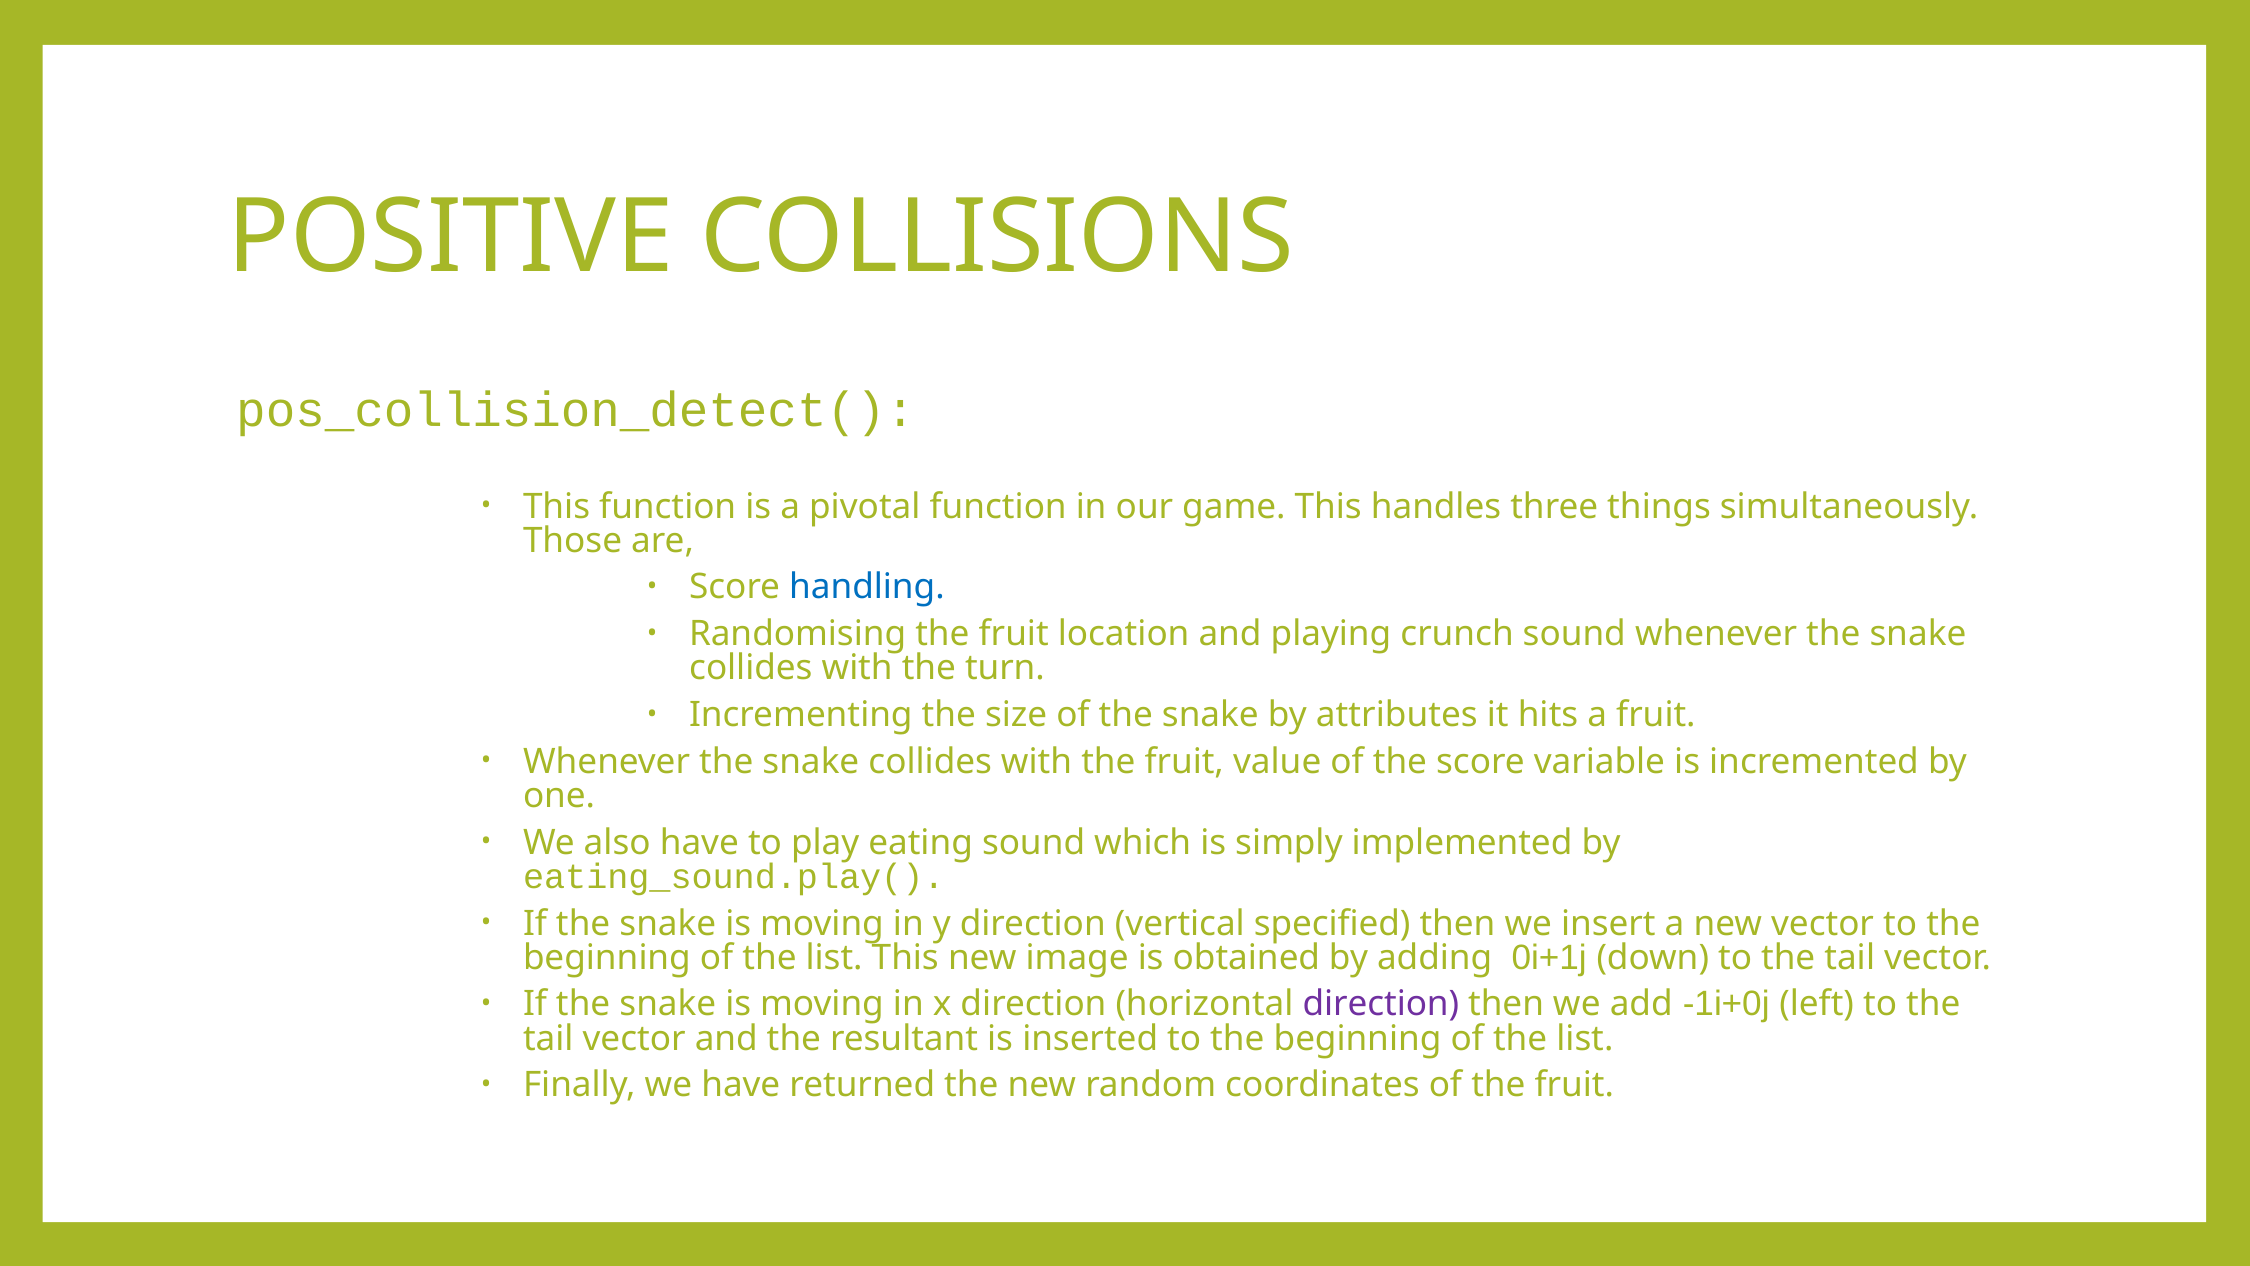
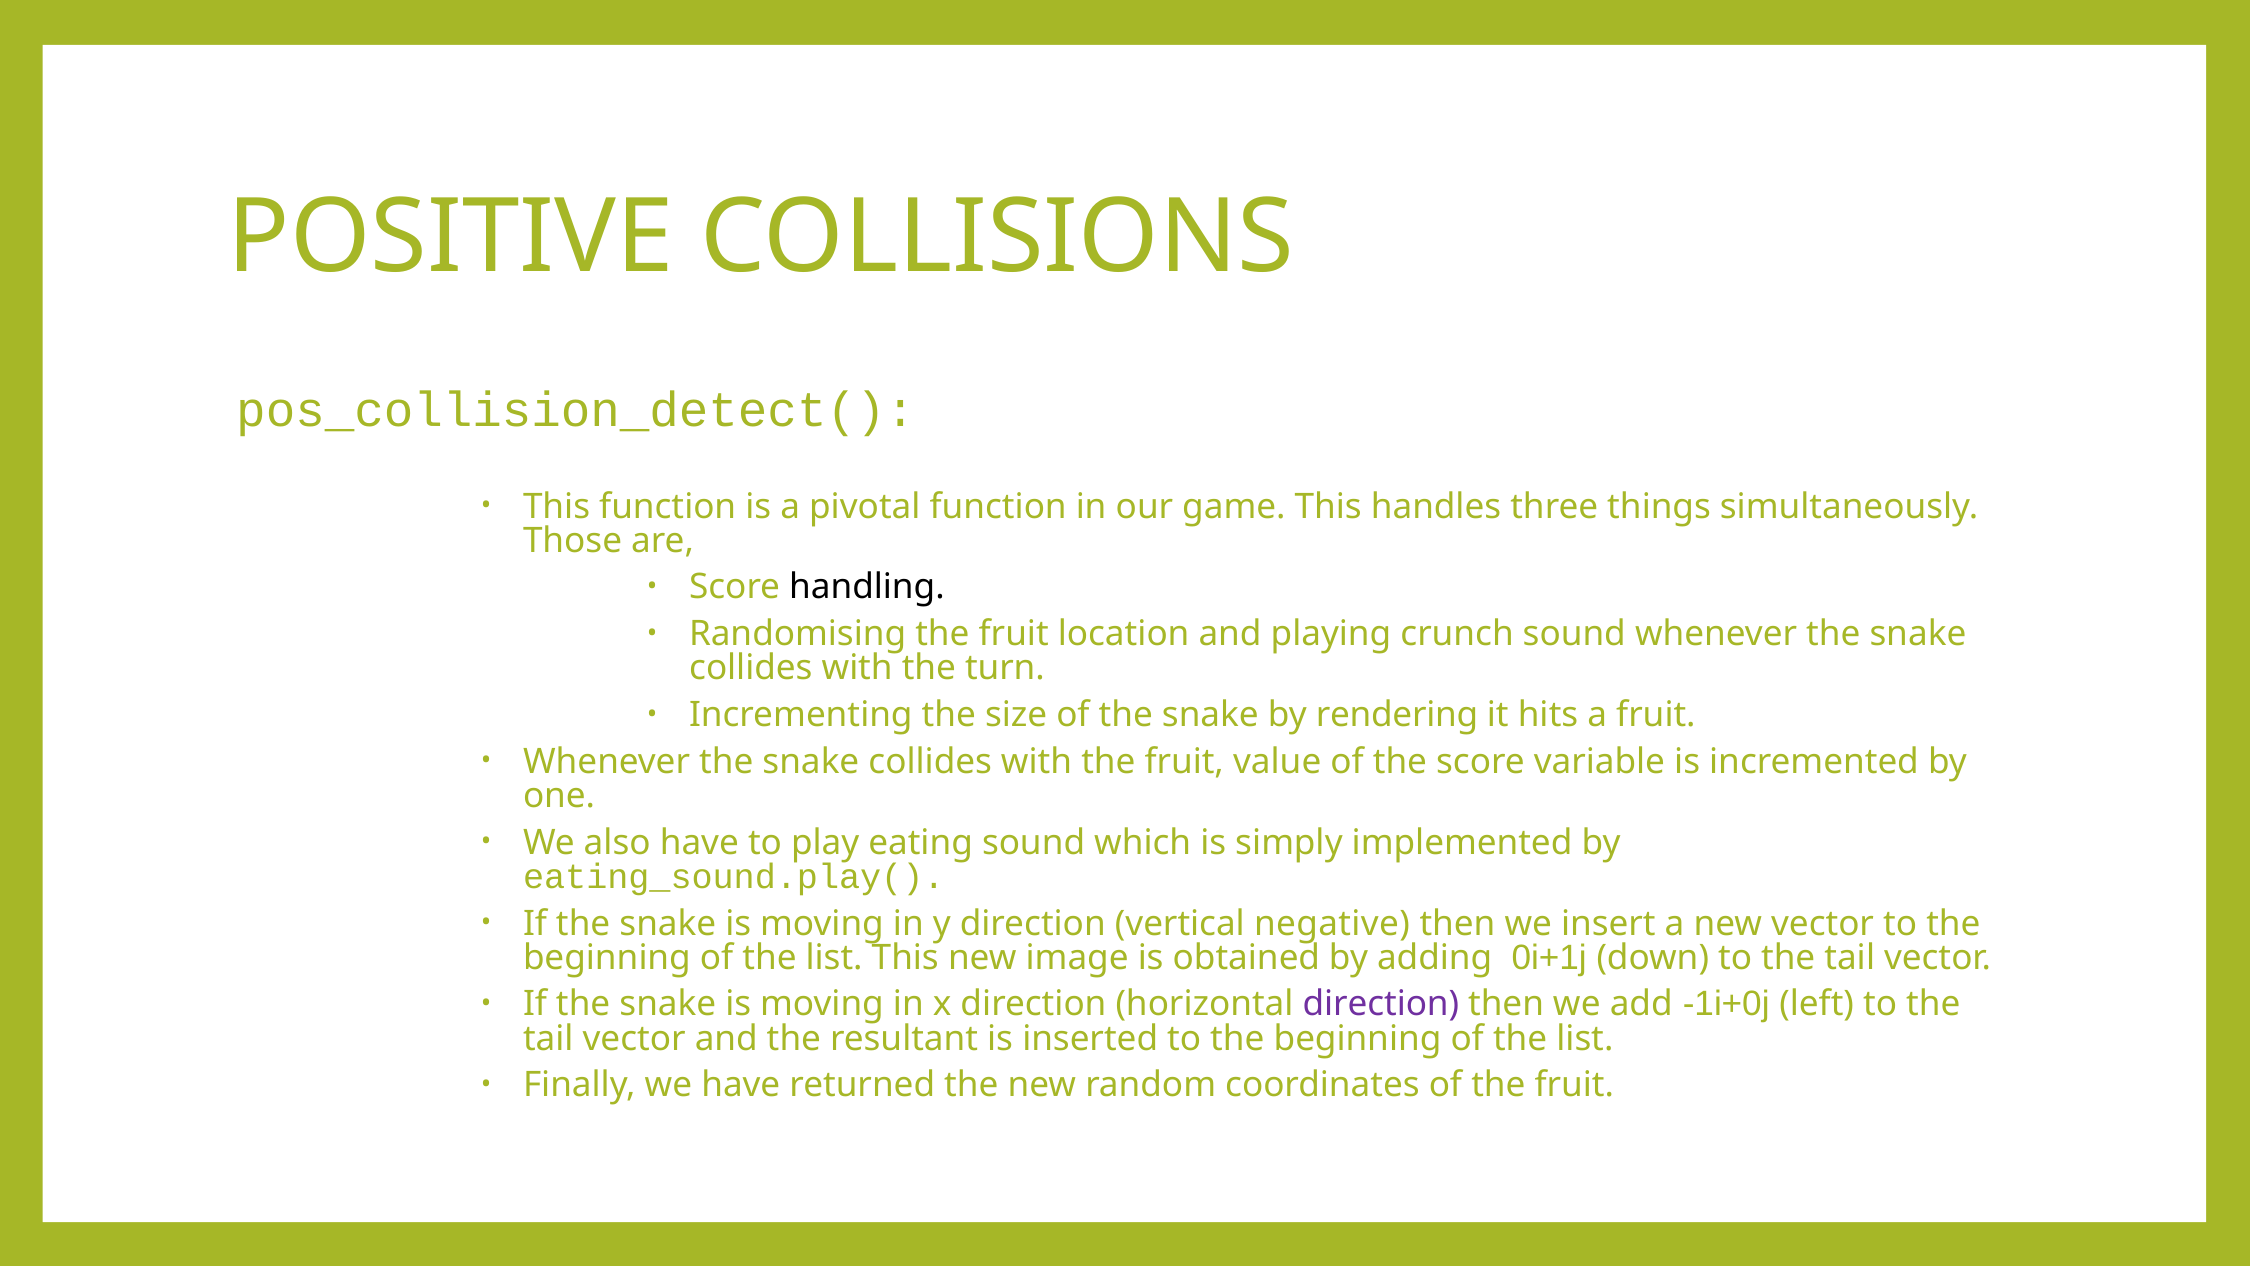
handling colour: blue -> black (867, 587)
attributes: attributes -> rendering (1397, 715)
specified: specified -> negative (1332, 923)
